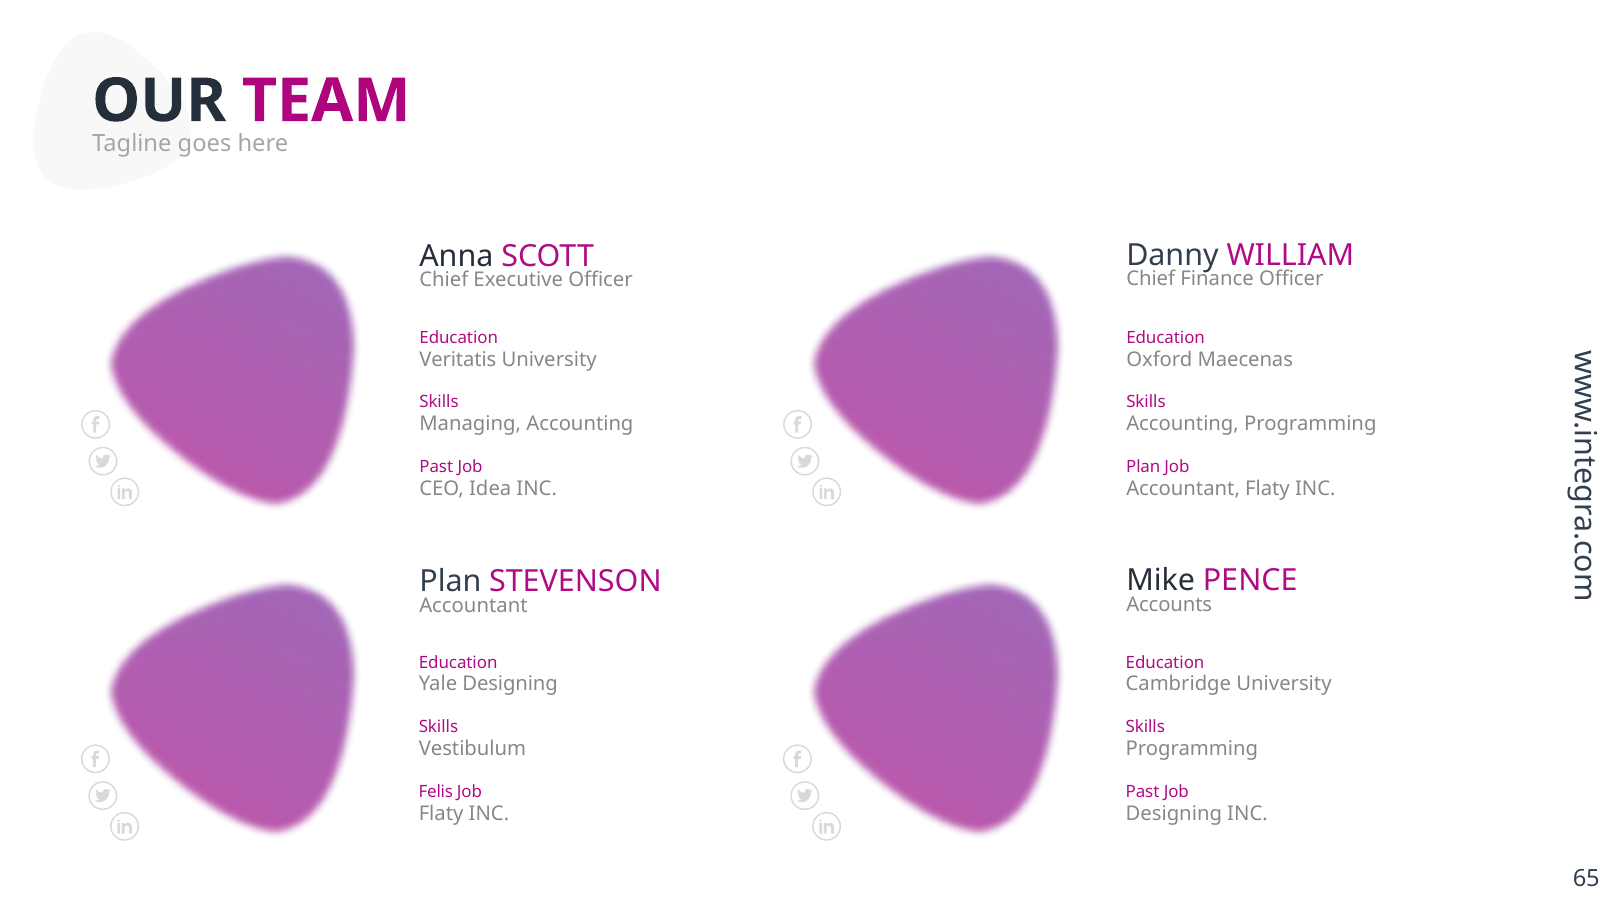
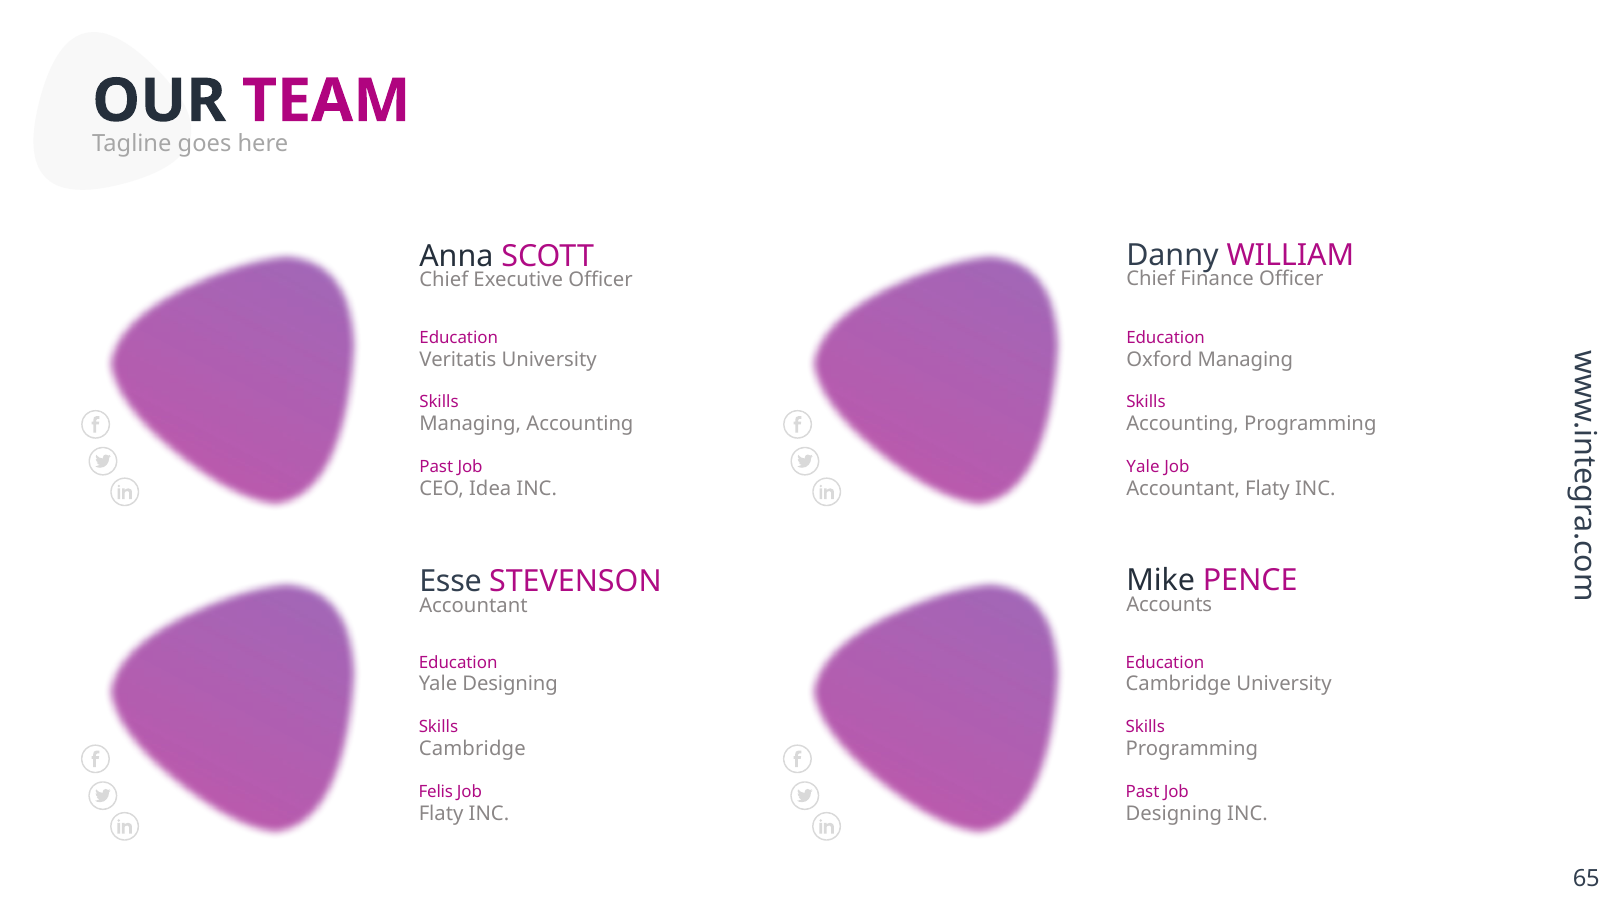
Oxford Maecenas: Maecenas -> Managing (1245, 360)
Plan: Plan -> Yale (1143, 467)
Plan: Plan -> Esse (451, 582)
Vestibulum: Vestibulum -> Cambridge (472, 749)
